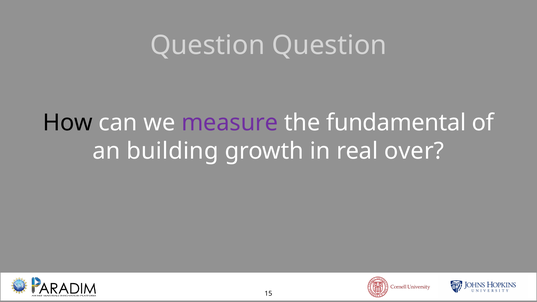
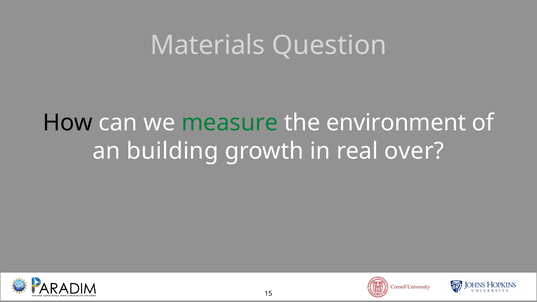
Question: Question -> Materials (208, 45)
measure colour: purple -> green (230, 123)
fundamental: fundamental -> environment (396, 123)
